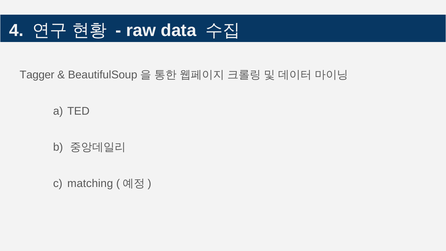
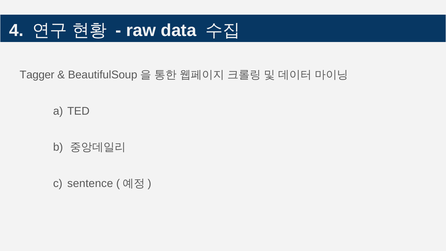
matching: matching -> sentence (90, 183)
